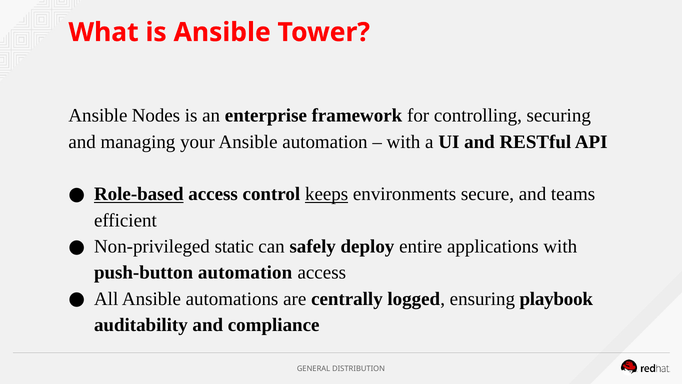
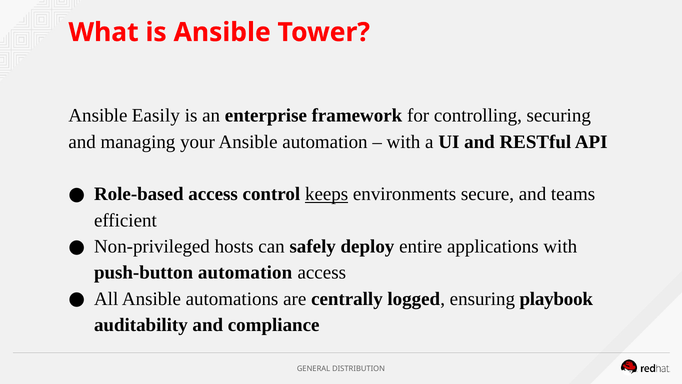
Nodes: Nodes -> Easily (156, 116)
Role-based underline: present -> none (139, 194)
static: static -> hosts (234, 246)
